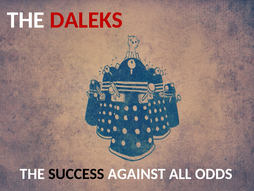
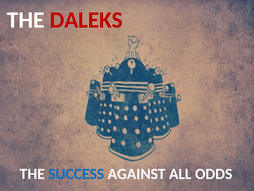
SUCCESS colour: black -> blue (76, 173)
